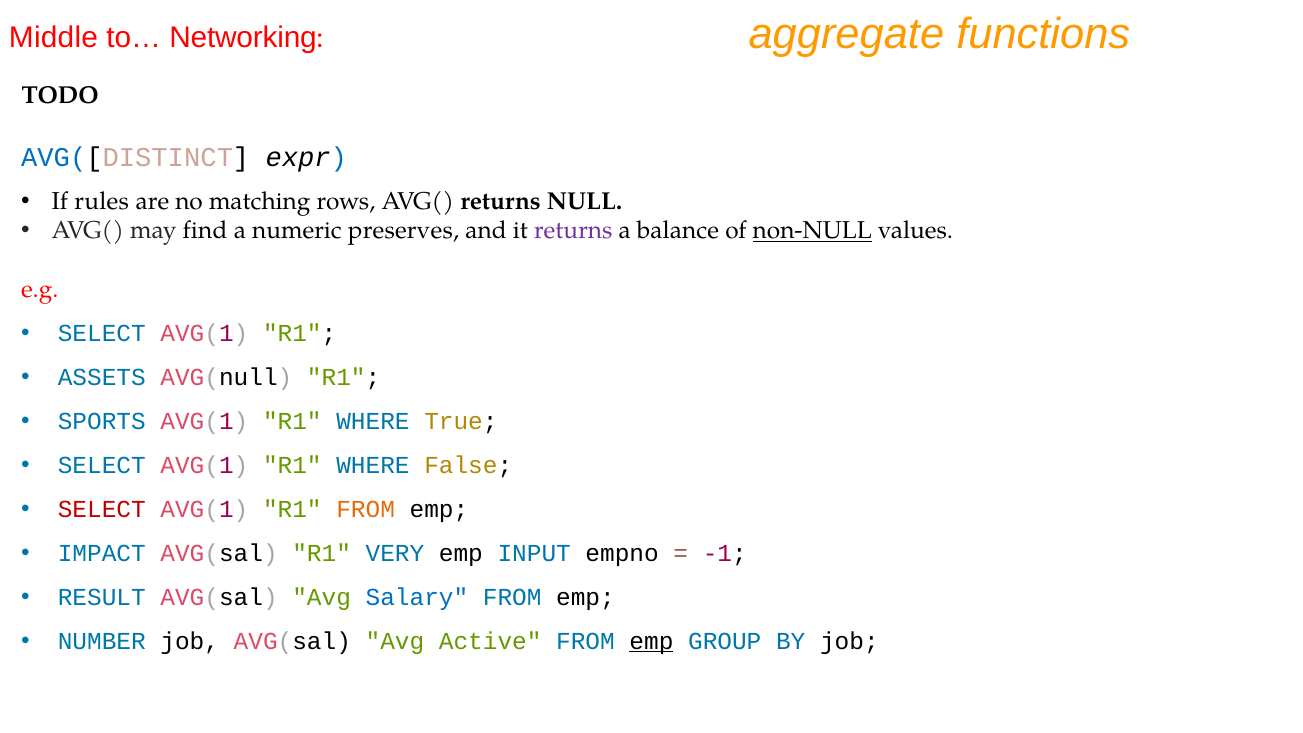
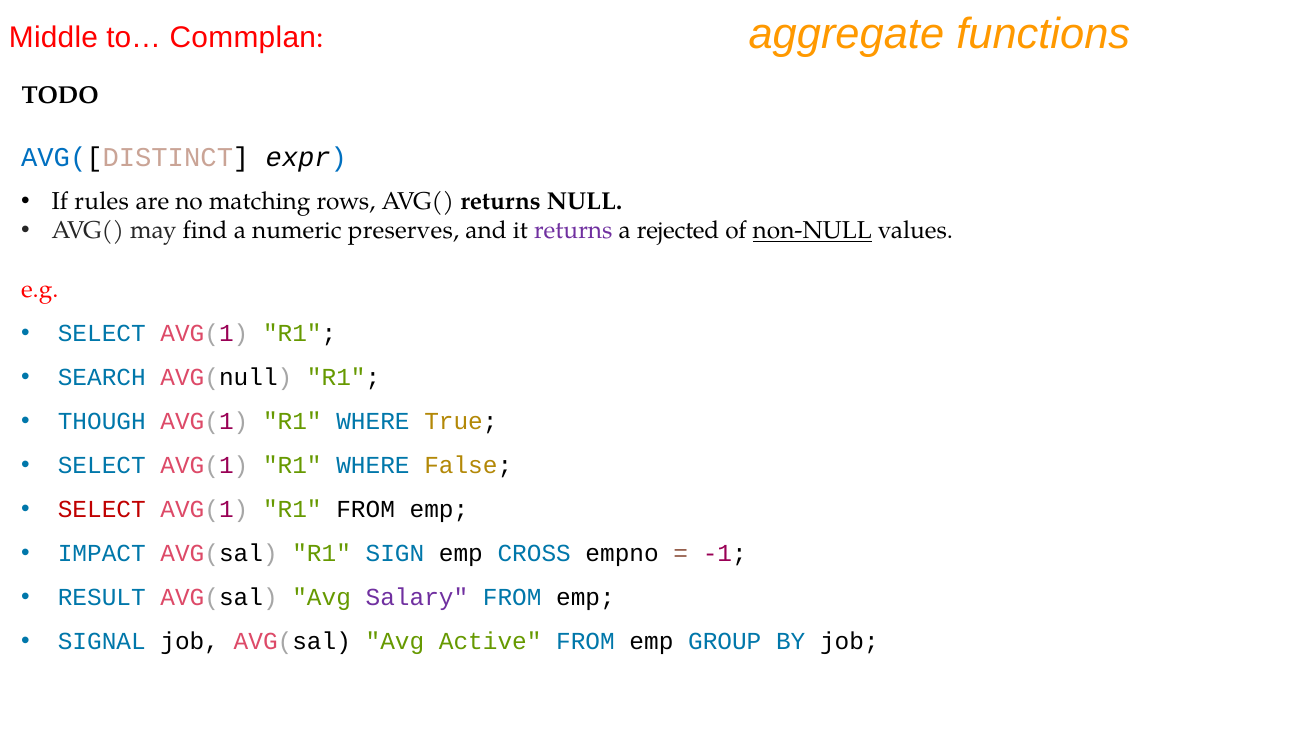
Networking: Networking -> Commplan (243, 37)
balance: balance -> rejected (678, 231)
ASSETS: ASSETS -> SEARCH (102, 377)
SPORTS: SPORTS -> THOUGH (102, 421)
FROM colour: orange -> black (366, 509)
VERY: VERY -> SIGN (395, 553)
INPUT: INPUT -> CROSS (534, 553)
Salary colour: blue -> purple (417, 597)
NUMBER: NUMBER -> SIGNAL (102, 641)
emp underline: present -> none (651, 641)
